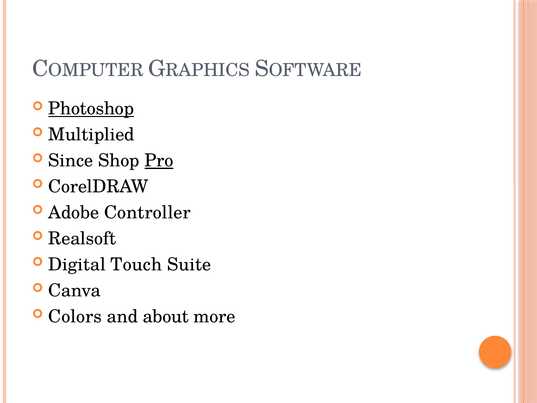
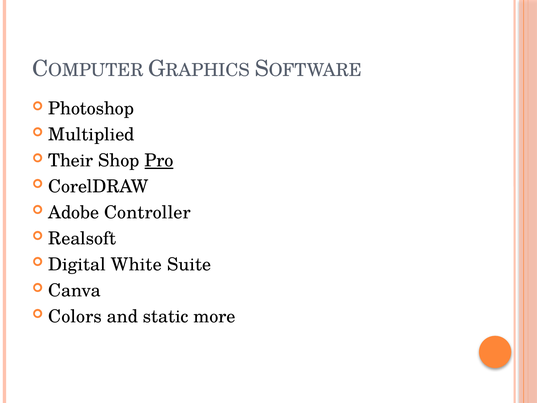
Photoshop underline: present -> none (91, 109)
Since: Since -> Their (71, 161)
Touch: Touch -> White (136, 264)
about: about -> static (166, 316)
